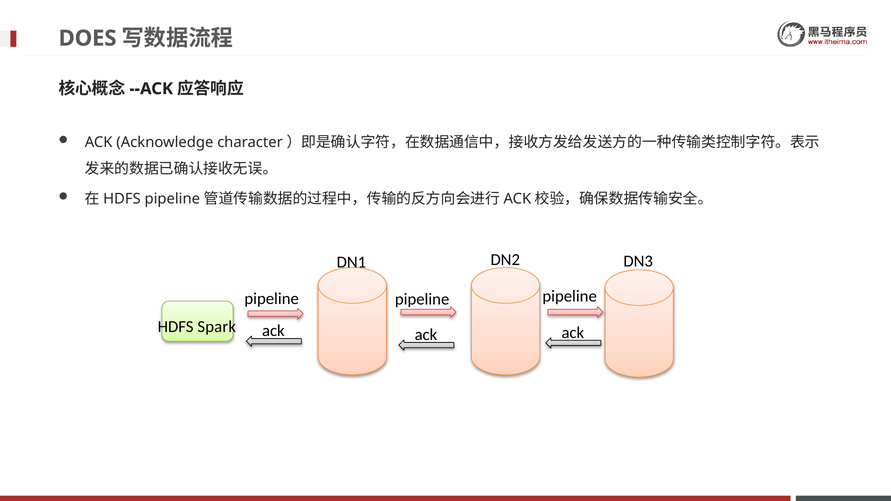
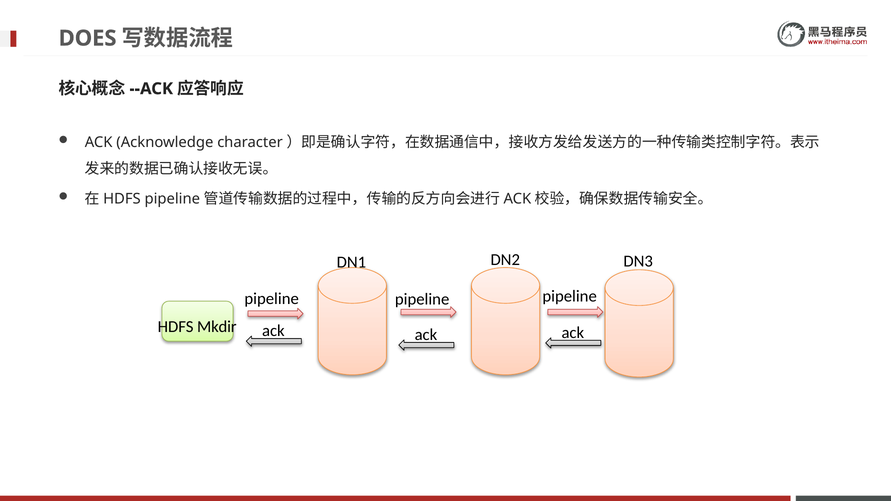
Spark: Spark -> Mkdir (217, 327)
